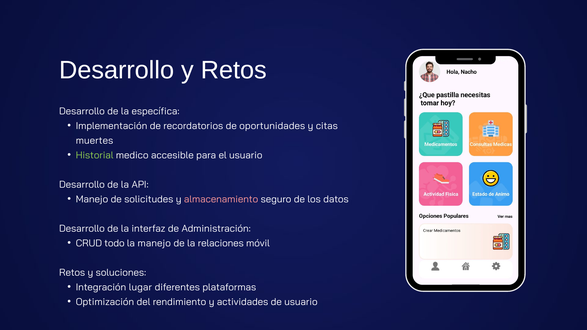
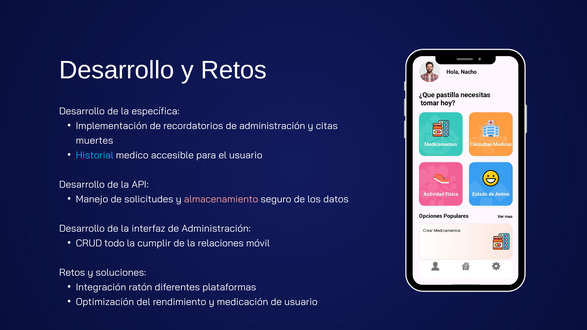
recordatorios de oportunidades: oportunidades -> administración (272, 126)
Historial colour: light green -> light blue (95, 155)
la manejo: manejo -> cumplir (154, 243)
lugar: lugar -> ratón (140, 287)
actividades: actividades -> medicación (243, 302)
